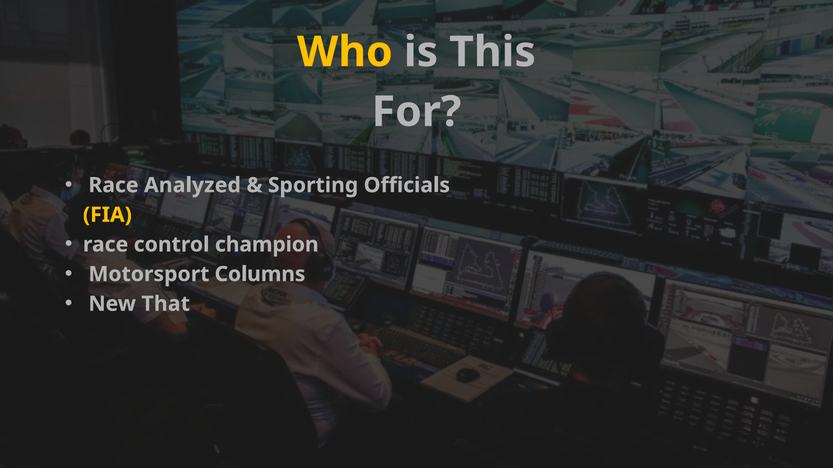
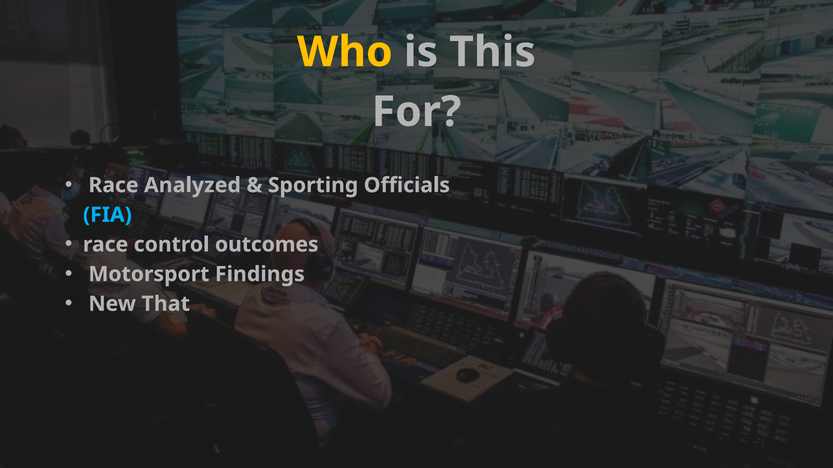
FIA colour: yellow -> light blue (107, 215)
champion: champion -> outcomes (267, 245)
Columns: Columns -> Findings (260, 274)
